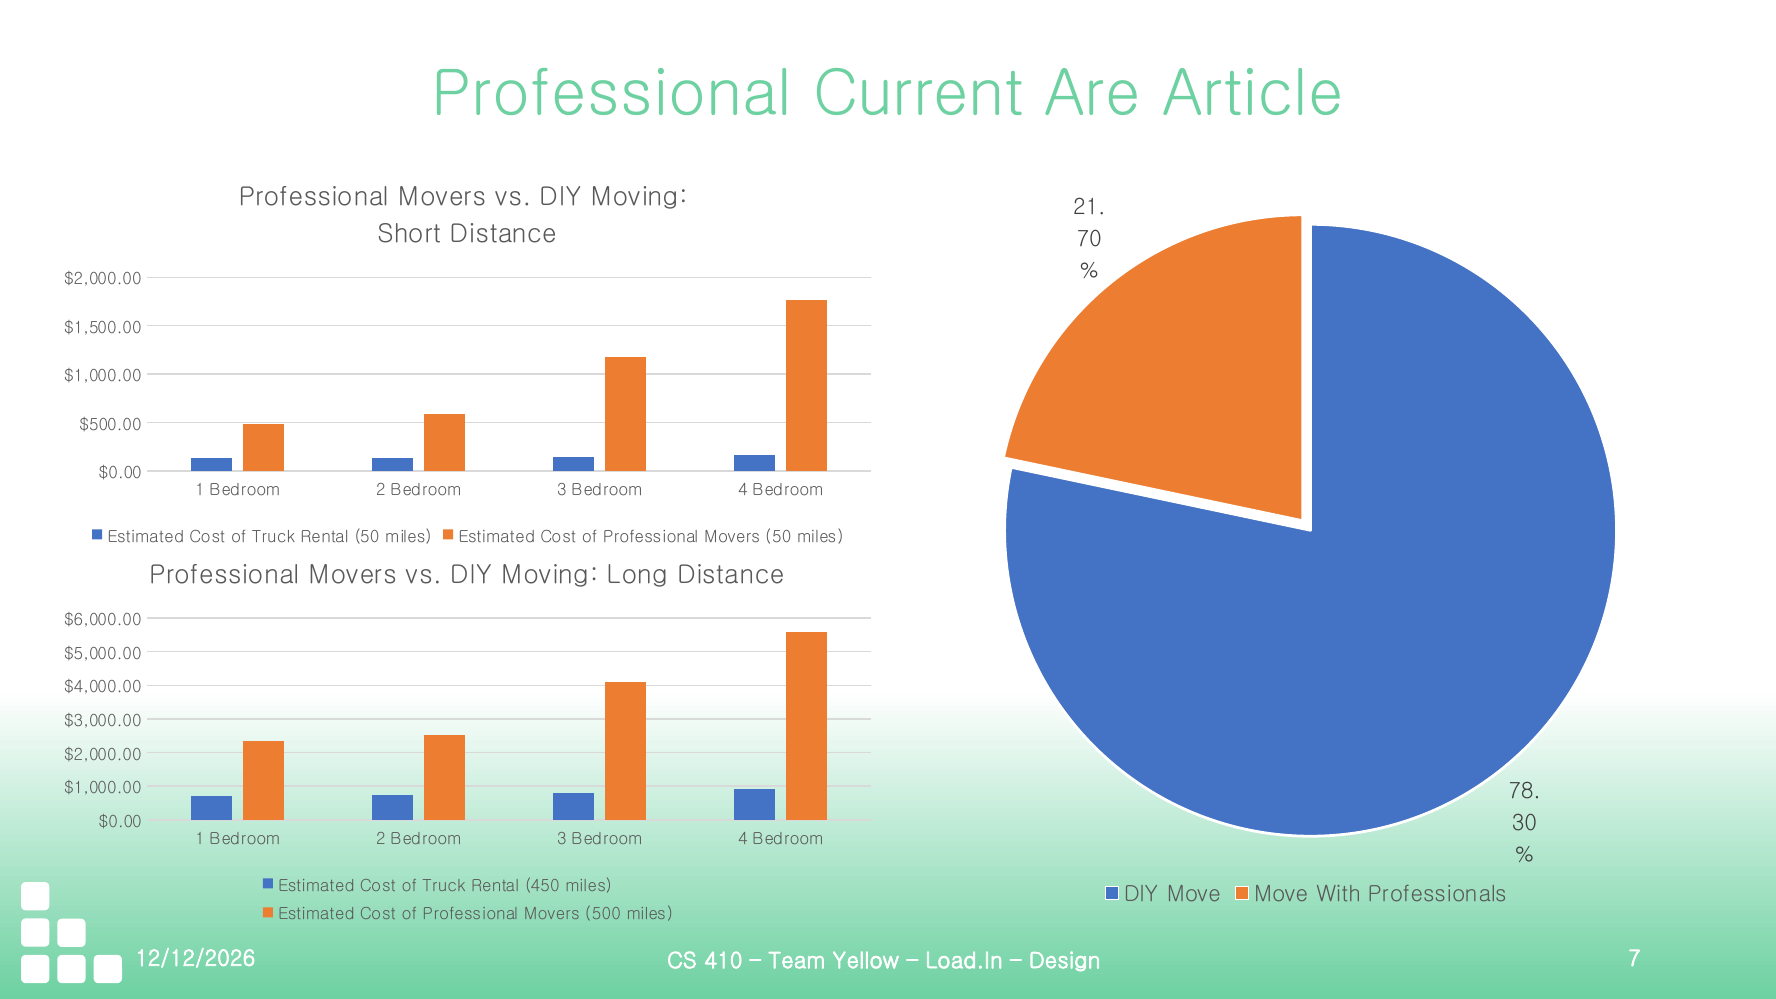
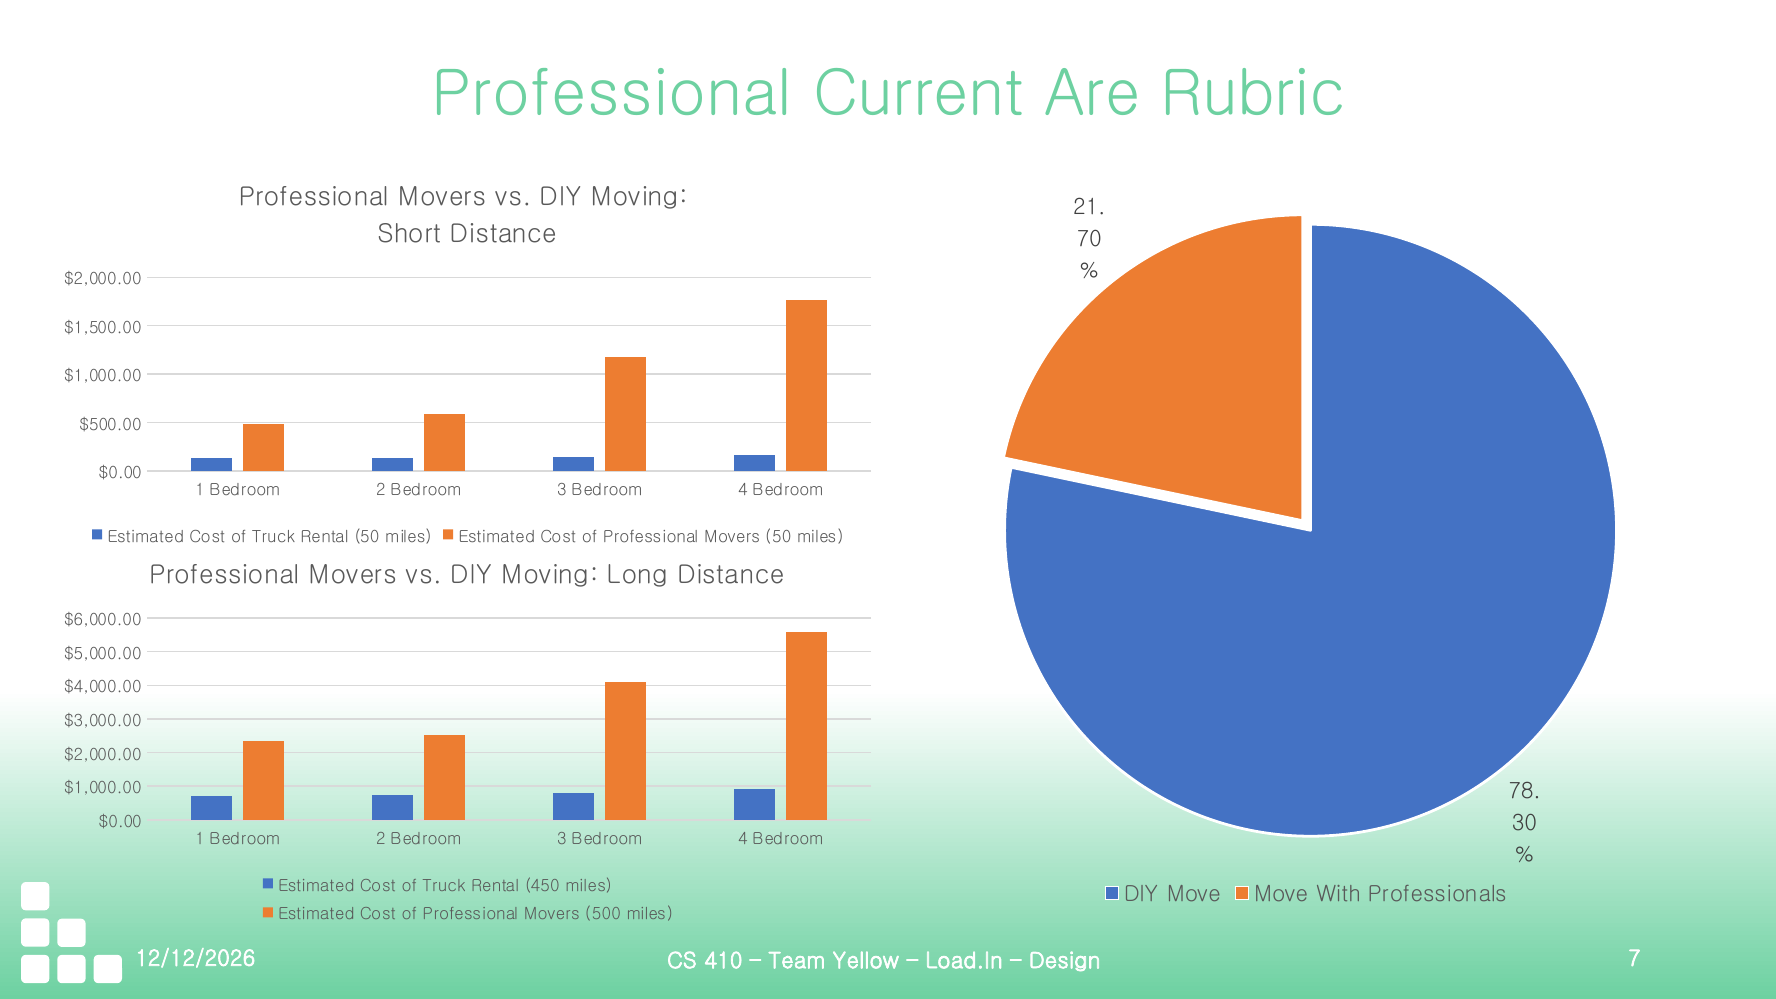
Article: Article -> Rubric (1253, 93)
